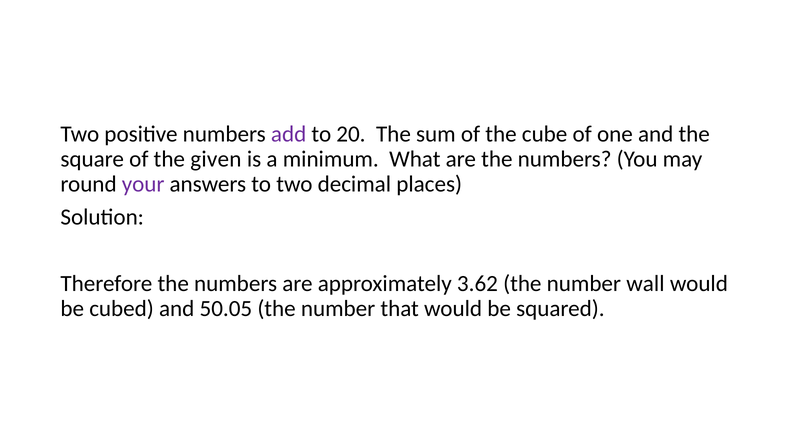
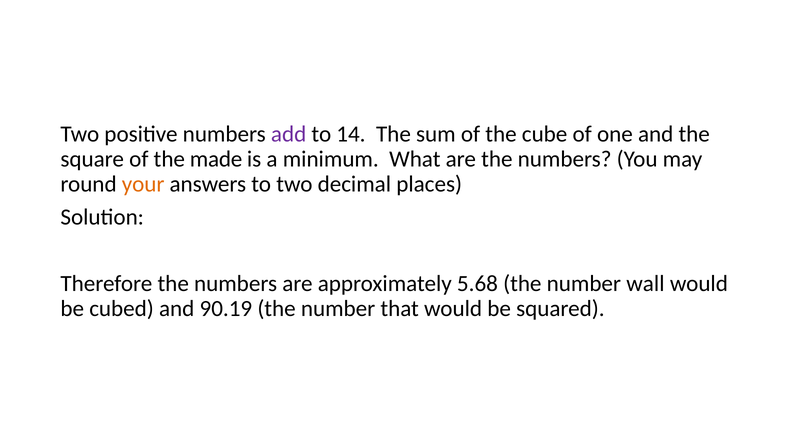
20: 20 -> 14 (351, 134)
given: given -> made (216, 159)
your colour: purple -> orange (143, 184)
3.62: 3.62 -> 5.68 (477, 283)
50.05: 50.05 -> 90.19 (226, 308)
